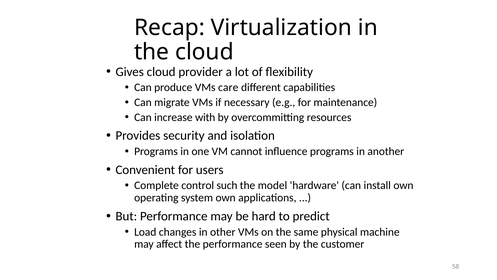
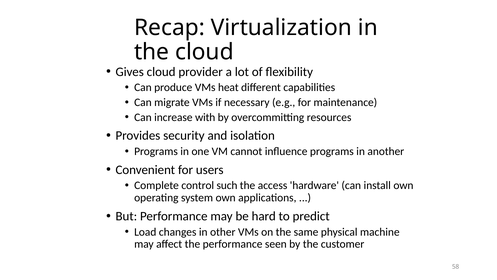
care: care -> heat (228, 87)
model: model -> access (273, 185)
